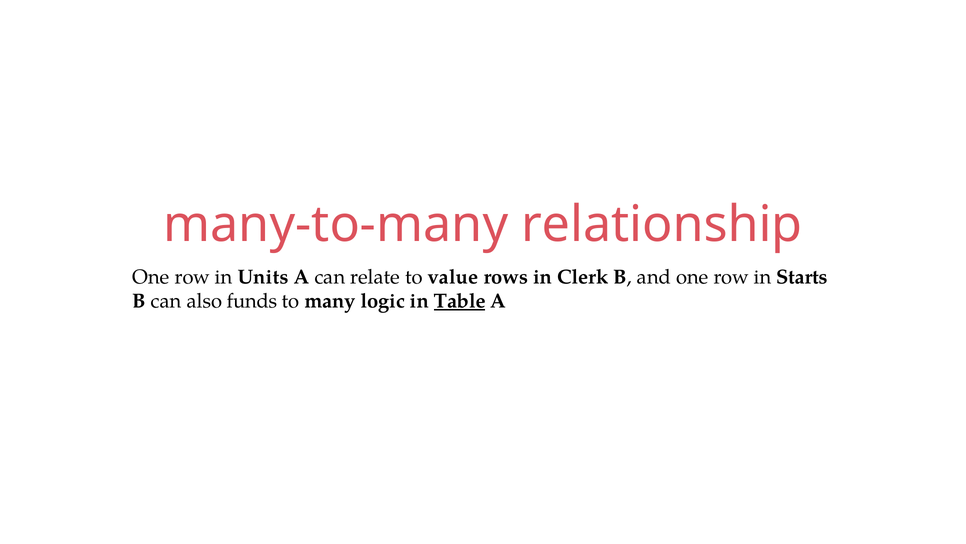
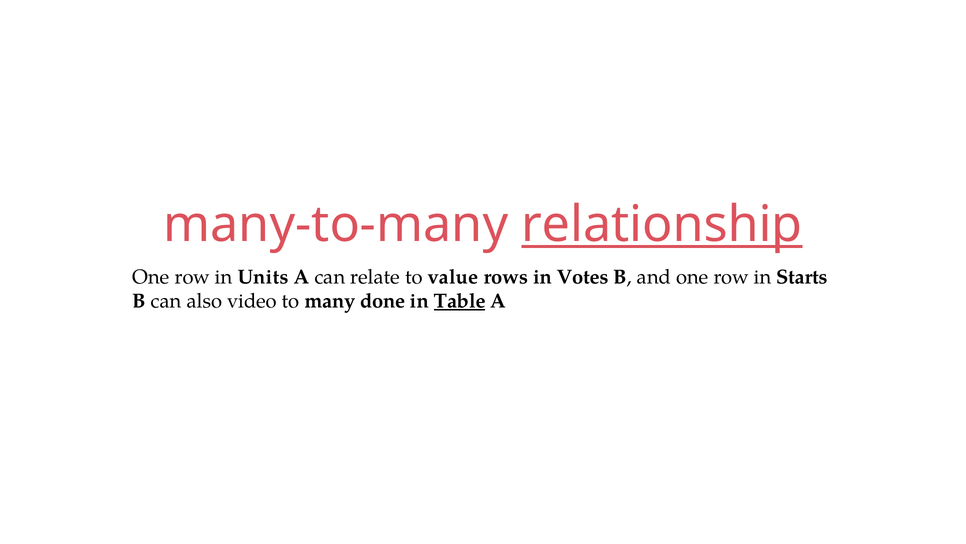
relationship underline: none -> present (662, 224)
Clerk: Clerk -> Votes (583, 277)
funds: funds -> video (252, 301)
logic: logic -> done (383, 301)
